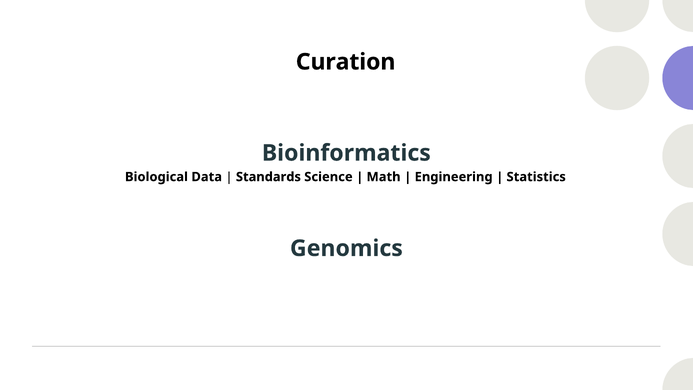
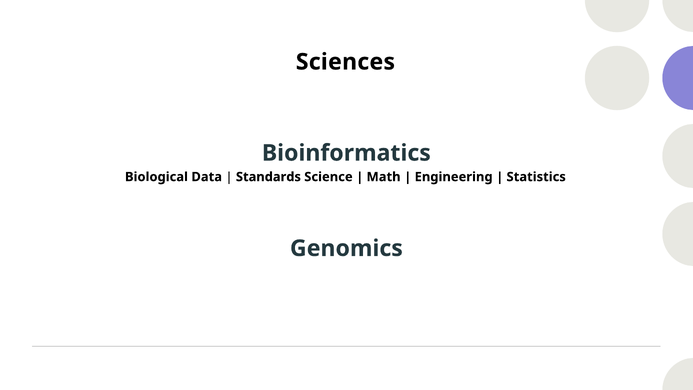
Curation: Curation -> Sciences (345, 62)
